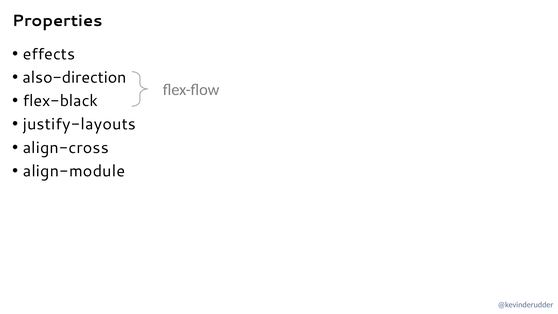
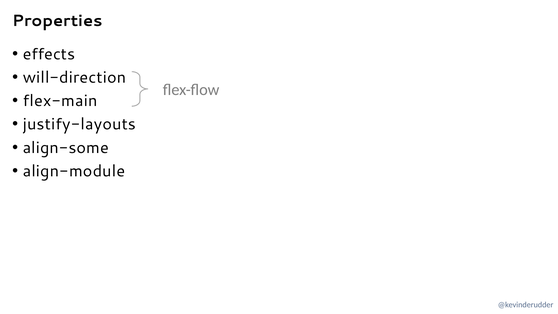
also-direction: also-direction -> will-direction (74, 77)
flex-black: flex-black -> flex-main (60, 101)
align-cross: align-cross -> align-some (66, 148)
